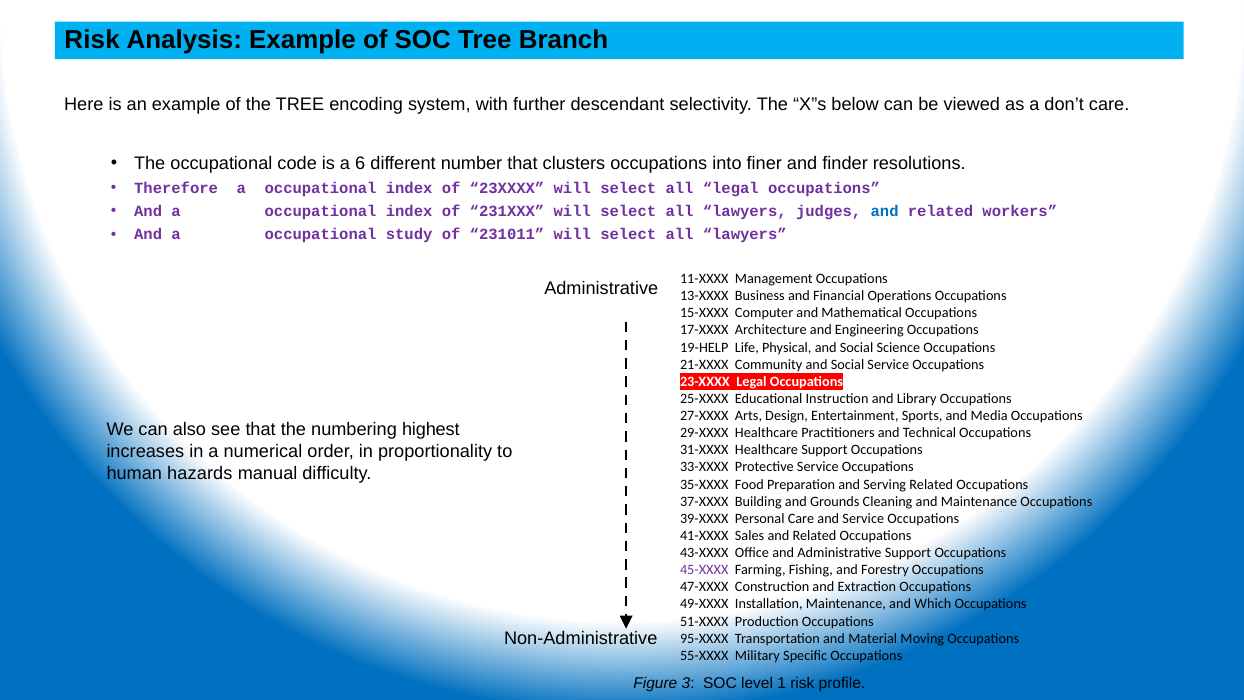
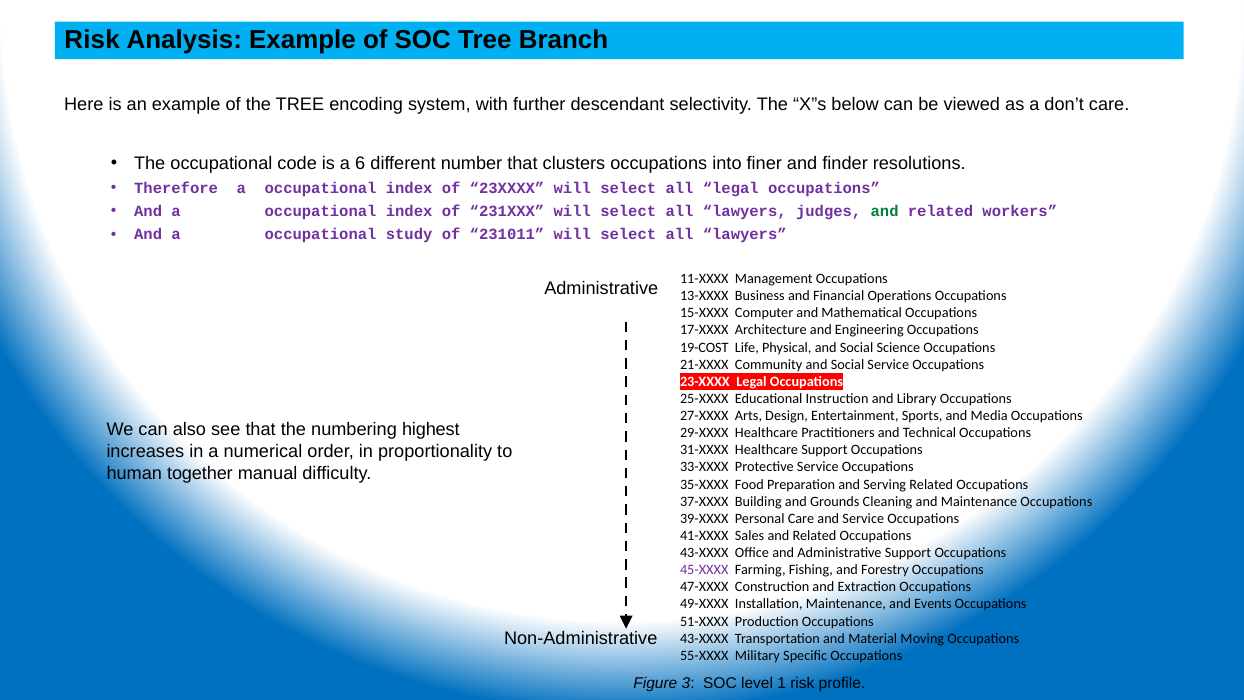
and colour: blue -> green (885, 211)
19-HELP: 19-HELP -> 19-COST (704, 347)
hazards: hazards -> together (200, 473)
Which: Which -> Events (933, 604)
95-XXXX: 95-XXXX -> 43-XXXX (704, 638)
